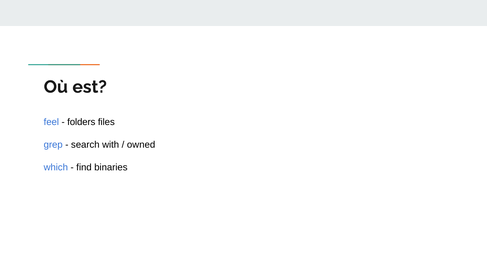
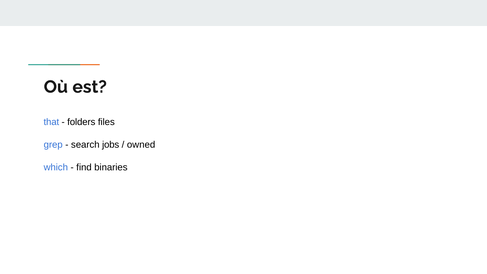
feel: feel -> that (51, 122)
with: with -> jobs (111, 145)
